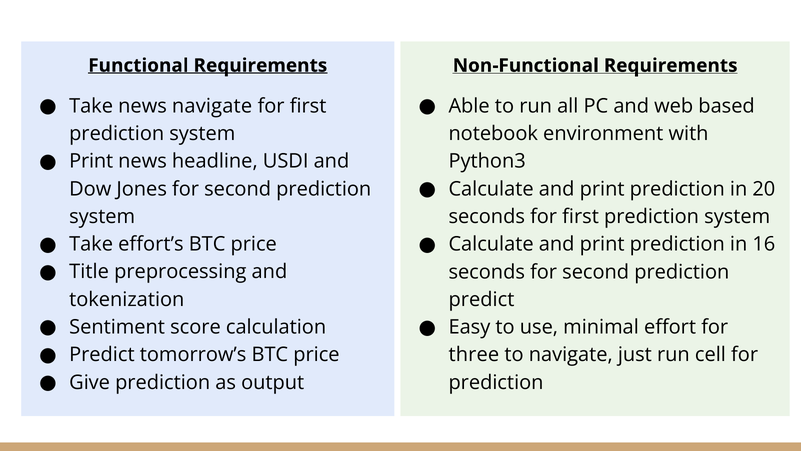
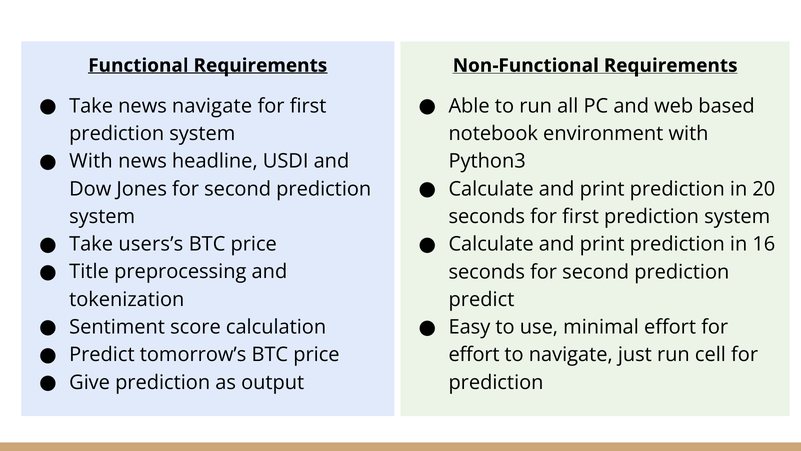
Print: Print -> With (91, 161)
effort’s: effort’s -> users’s (151, 244)
three: three -> effort (474, 355)
